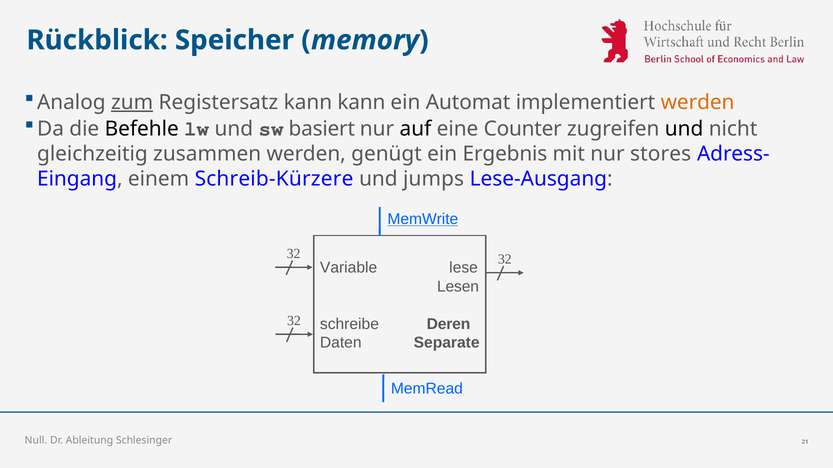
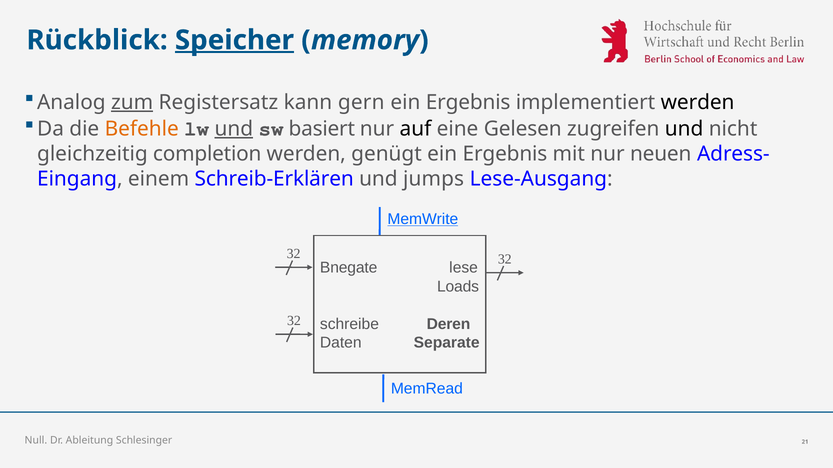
Speicher underline: none -> present (234, 40)
kann kann: kann -> gern (361, 102)
Automat: Automat -> Ergebnis (468, 102)
werden colour: orange -> black (698, 102)
Befehle colour: black -> orange (142, 129)
und underline: none -> present (234, 129)
Counter: Counter -> Gelesen (523, 129)
zusammen: zusammen -> completion (207, 154)
stores: stores -> neuen (661, 154)
Schreib-Kürzere: Schreib-Kürzere -> Schreib-Erklären (274, 179)
Variable: Variable -> Bnegate (349, 268)
Lesen: Lesen -> Loads (458, 287)
